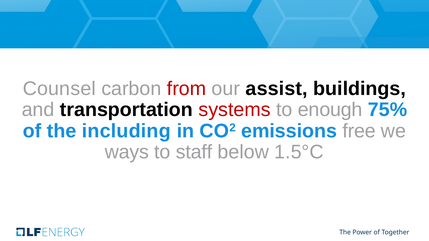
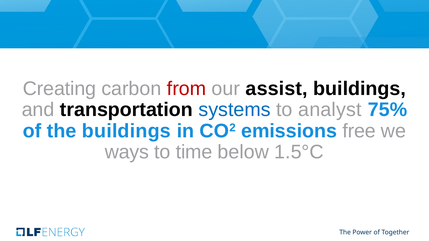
Counsel: Counsel -> Creating (59, 89)
systems colour: red -> blue (235, 110)
enough: enough -> analyst (330, 110)
the including: including -> buildings (126, 131)
staff: staff -> time (194, 152)
